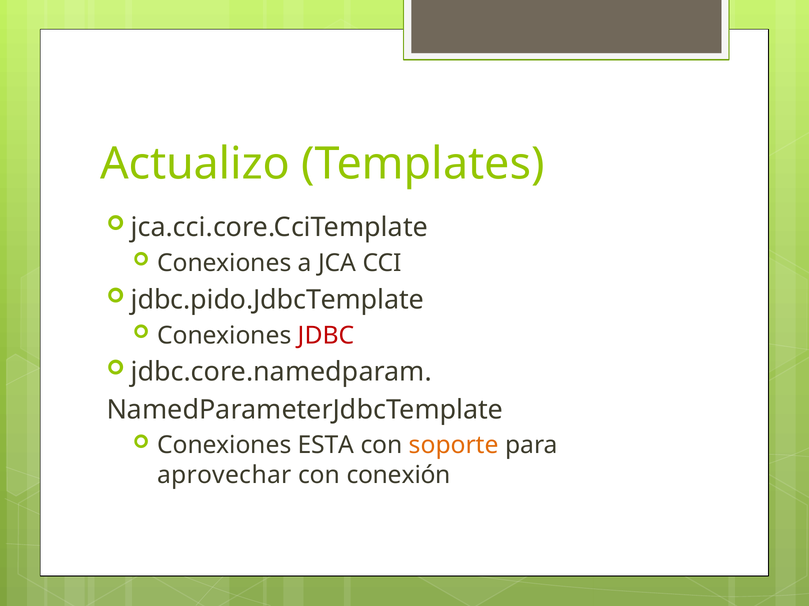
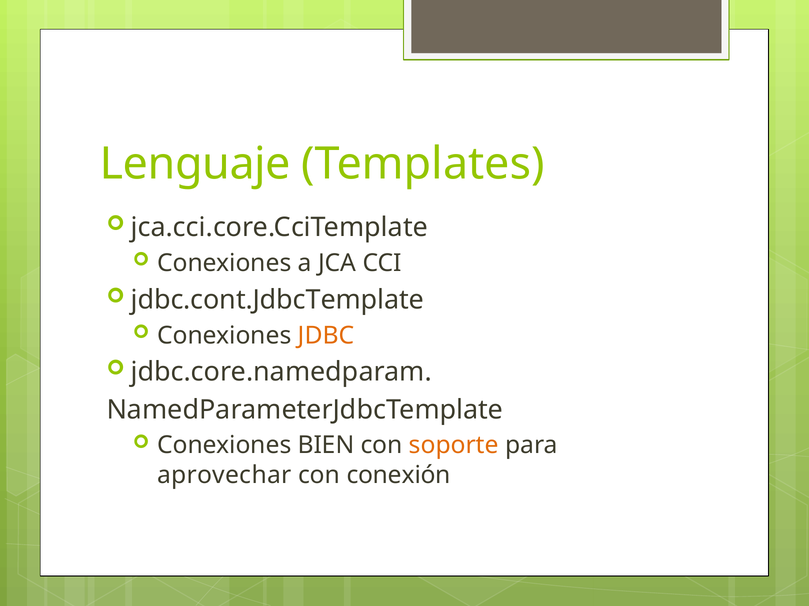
Actualizo: Actualizo -> Lenguaje (195, 164)
jdbc.pido.JdbcTemplate: jdbc.pido.JdbcTemplate -> jdbc.cont.JdbcTemplate (277, 300)
JDBC colour: red -> orange (326, 336)
ESTA: ESTA -> BIEN (326, 446)
